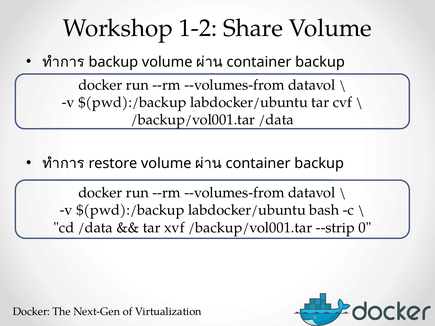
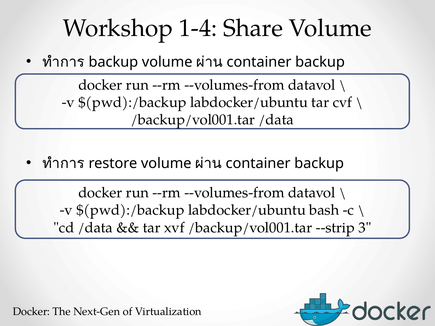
1-2: 1-2 -> 1-4 (198, 28)
0: 0 -> 3 (365, 228)
